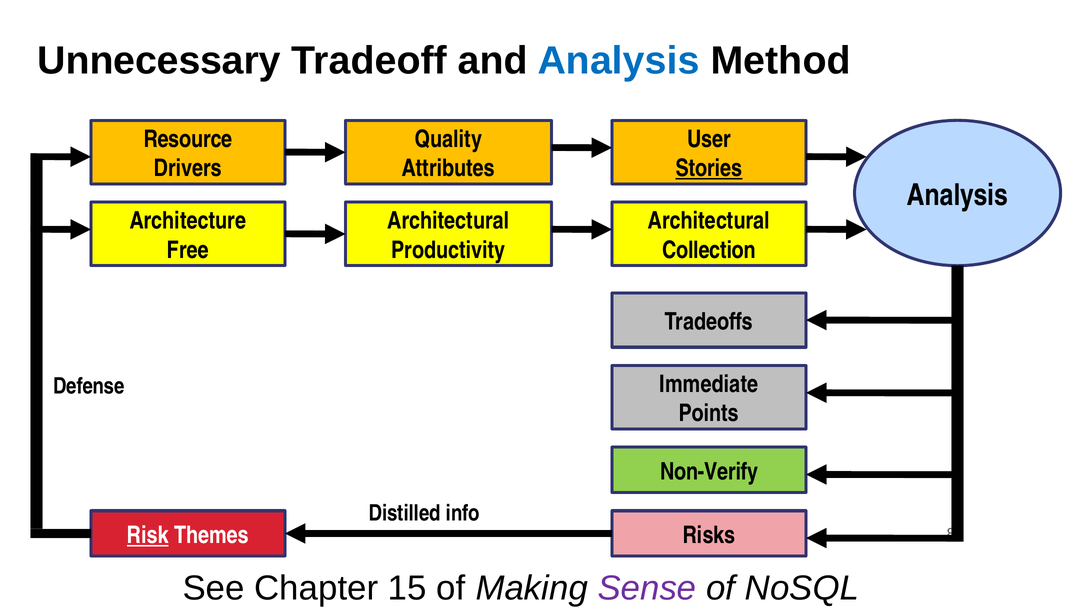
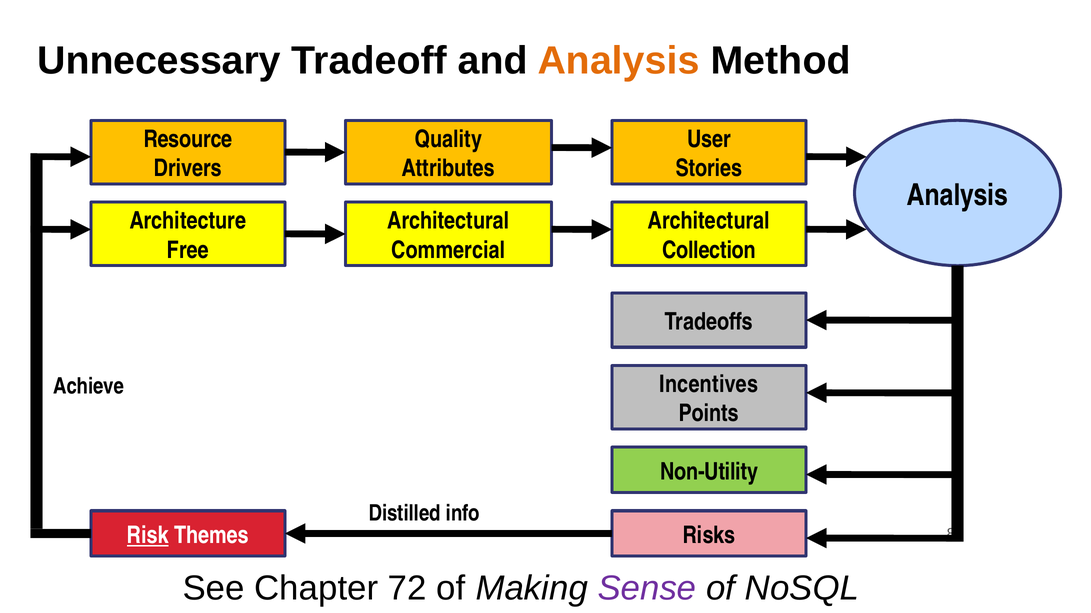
Analysis colour: blue -> orange (619, 61)
Stories underline: present -> none (709, 168)
Productivity: Productivity -> Commercial (448, 250)
Immediate: Immediate -> Incentives (709, 385)
Defense: Defense -> Achieve (89, 387)
Non-Verify: Non-Verify -> Non-Utility (709, 472)
15: 15 -> 72 (407, 589)
